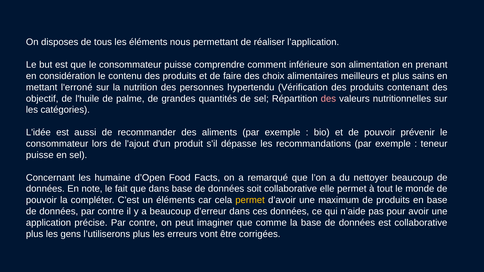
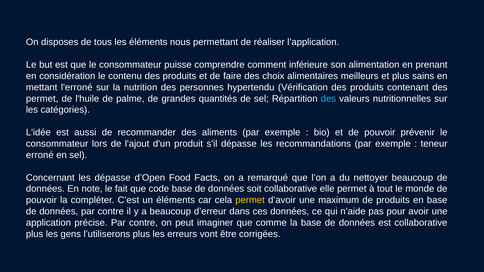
objectif: objectif -> permet (42, 99)
des colour: pink -> light blue (328, 99)
puisse: puisse -> erroné (40, 155)
les humaine: humaine -> dépasse (113, 178)
que dans: dans -> code (159, 189)
